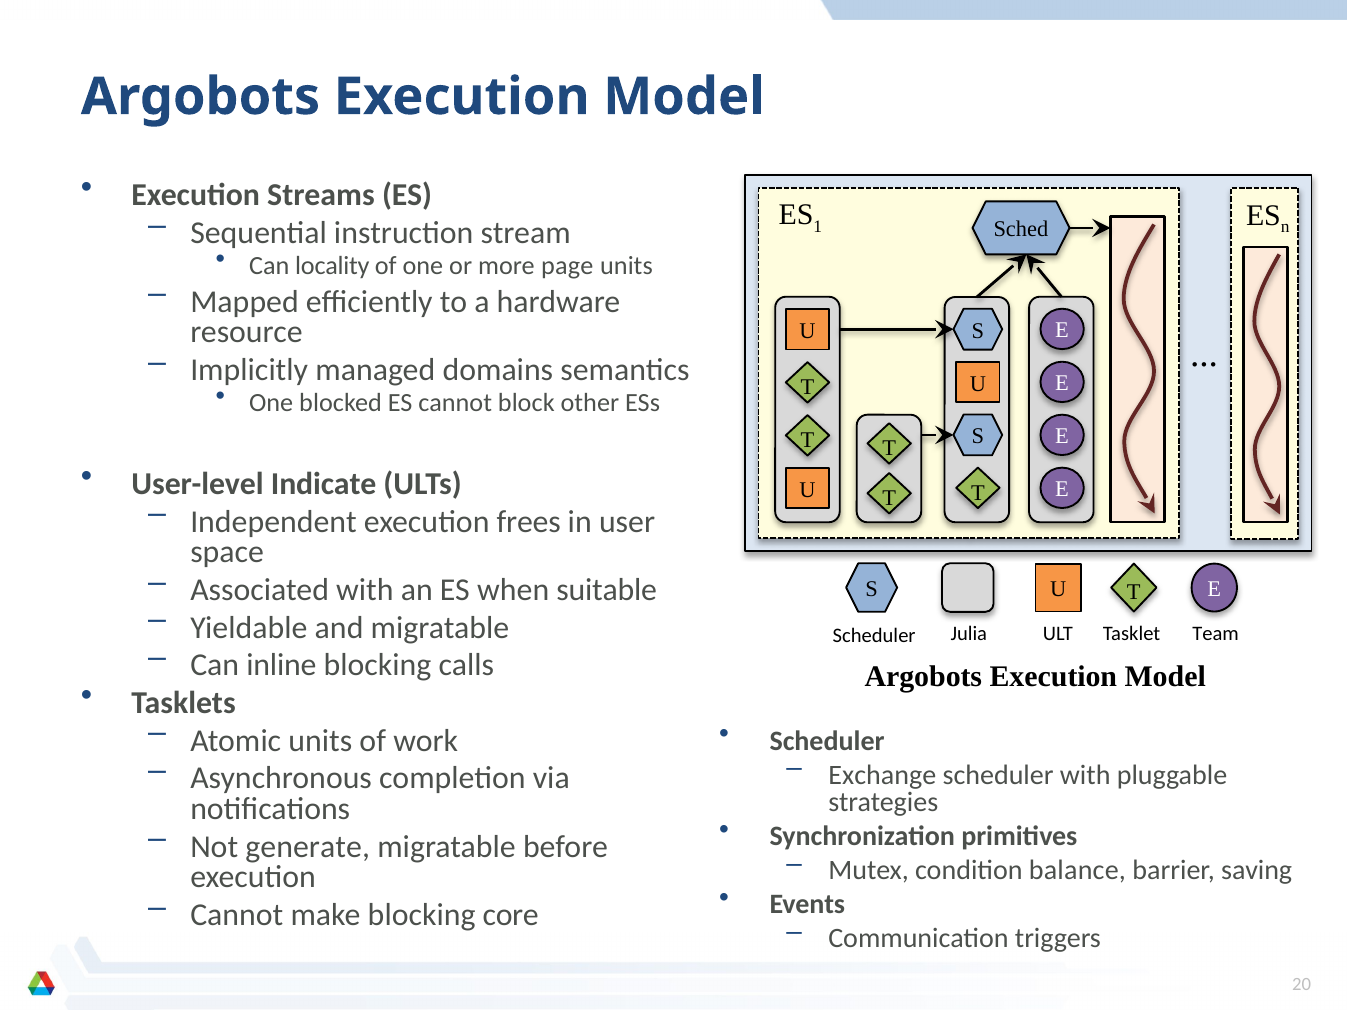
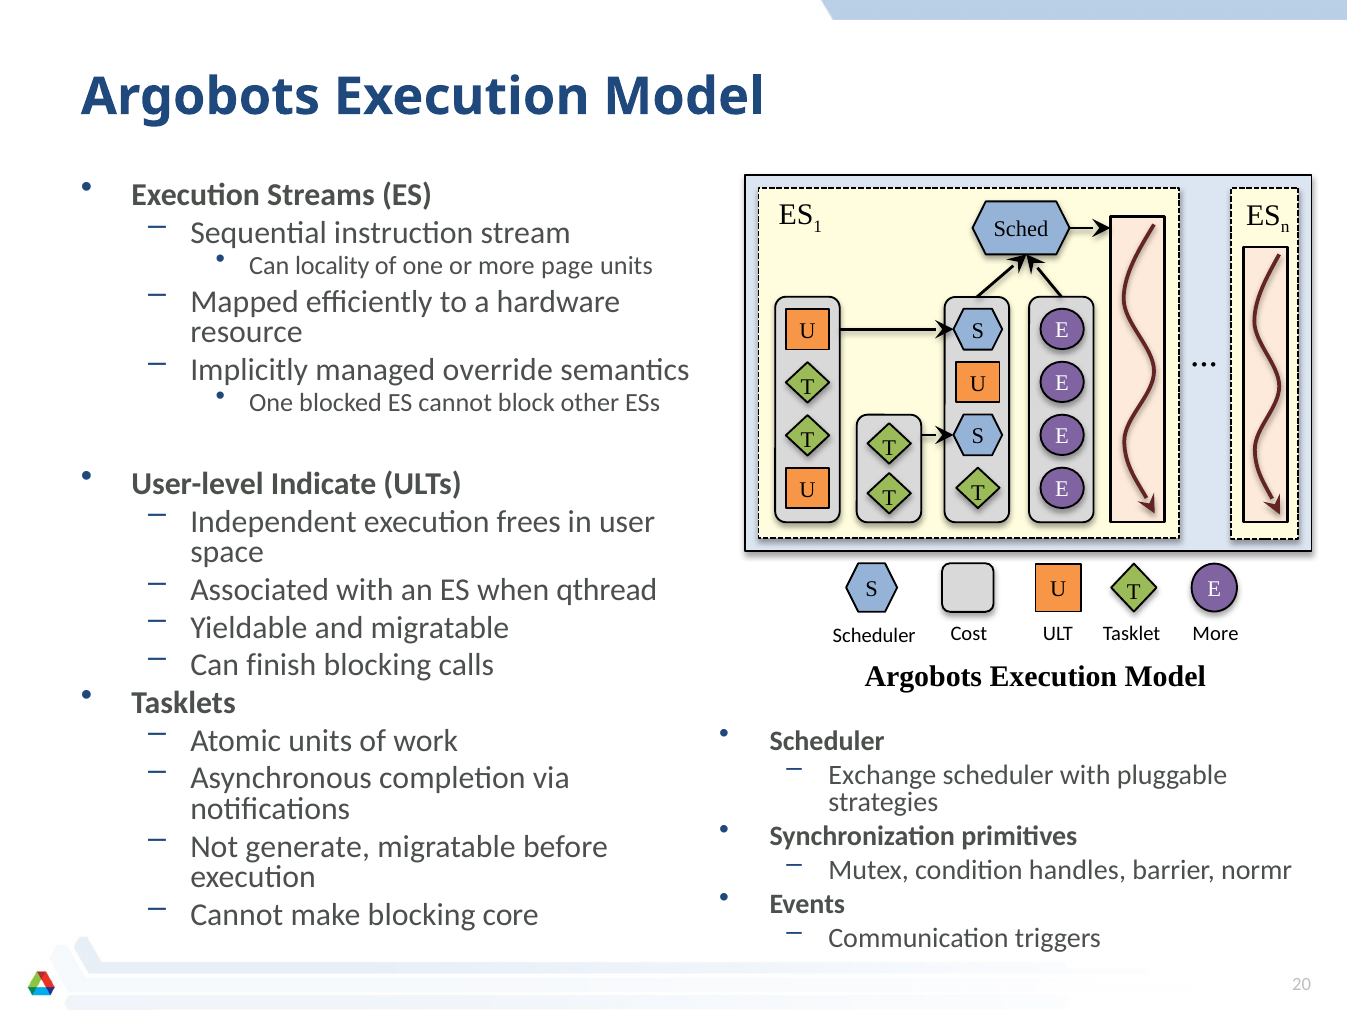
domains: domains -> override (498, 370)
suitable: suitable -> qthread (607, 590)
Team: Team -> More (1216, 634)
Julia: Julia -> Cost (969, 634)
inline: inline -> finish (281, 665)
balance: balance -> handles (1077, 870)
saving: saving -> normr (1257, 870)
